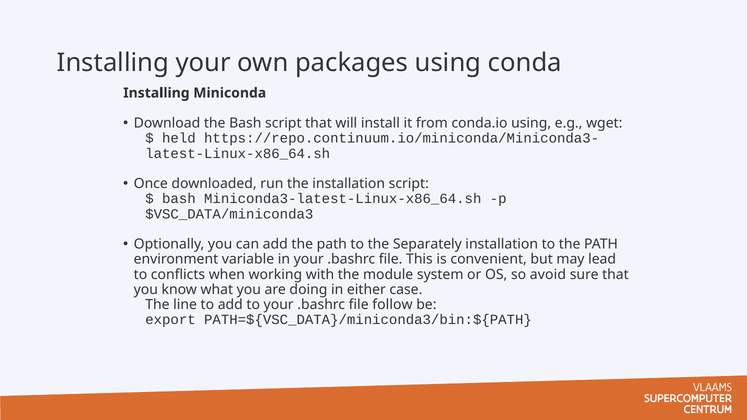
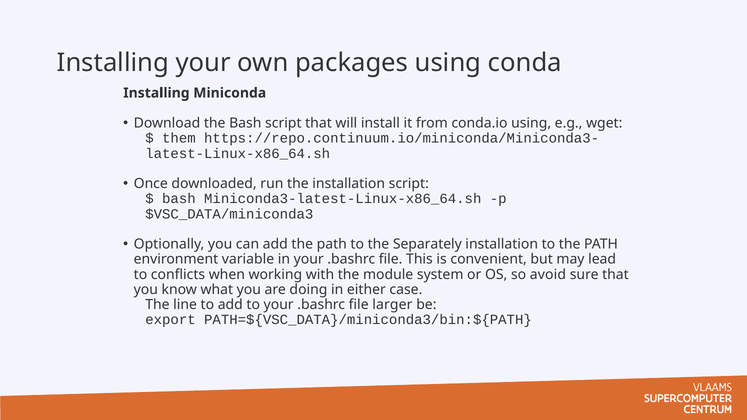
held: held -> them (179, 138)
follow: follow -> larger (392, 305)
